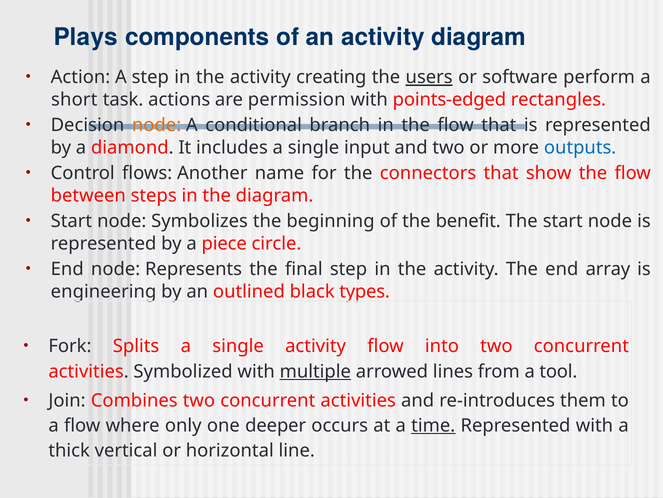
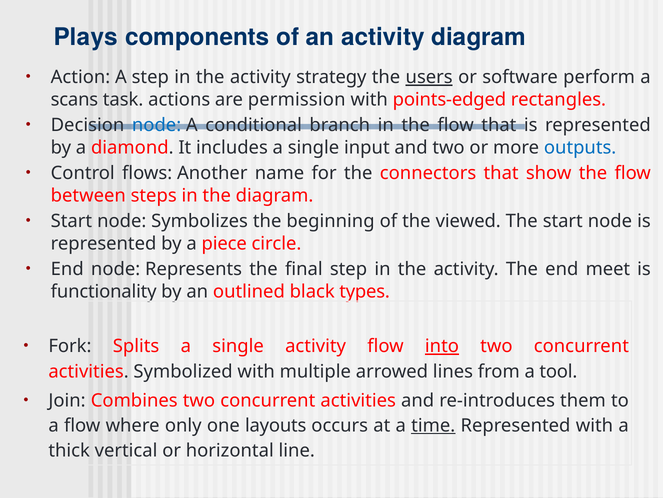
creating: creating -> strategy (331, 77)
short: short -> scans (74, 99)
node colour: orange -> blue (157, 125)
benefit: benefit -> viewed (468, 221)
array: array -> meet (608, 269)
engineering: engineering -> functionality (104, 291)
into underline: none -> present (442, 346)
multiple underline: present -> none (315, 371)
deeper: deeper -> layouts (276, 425)
